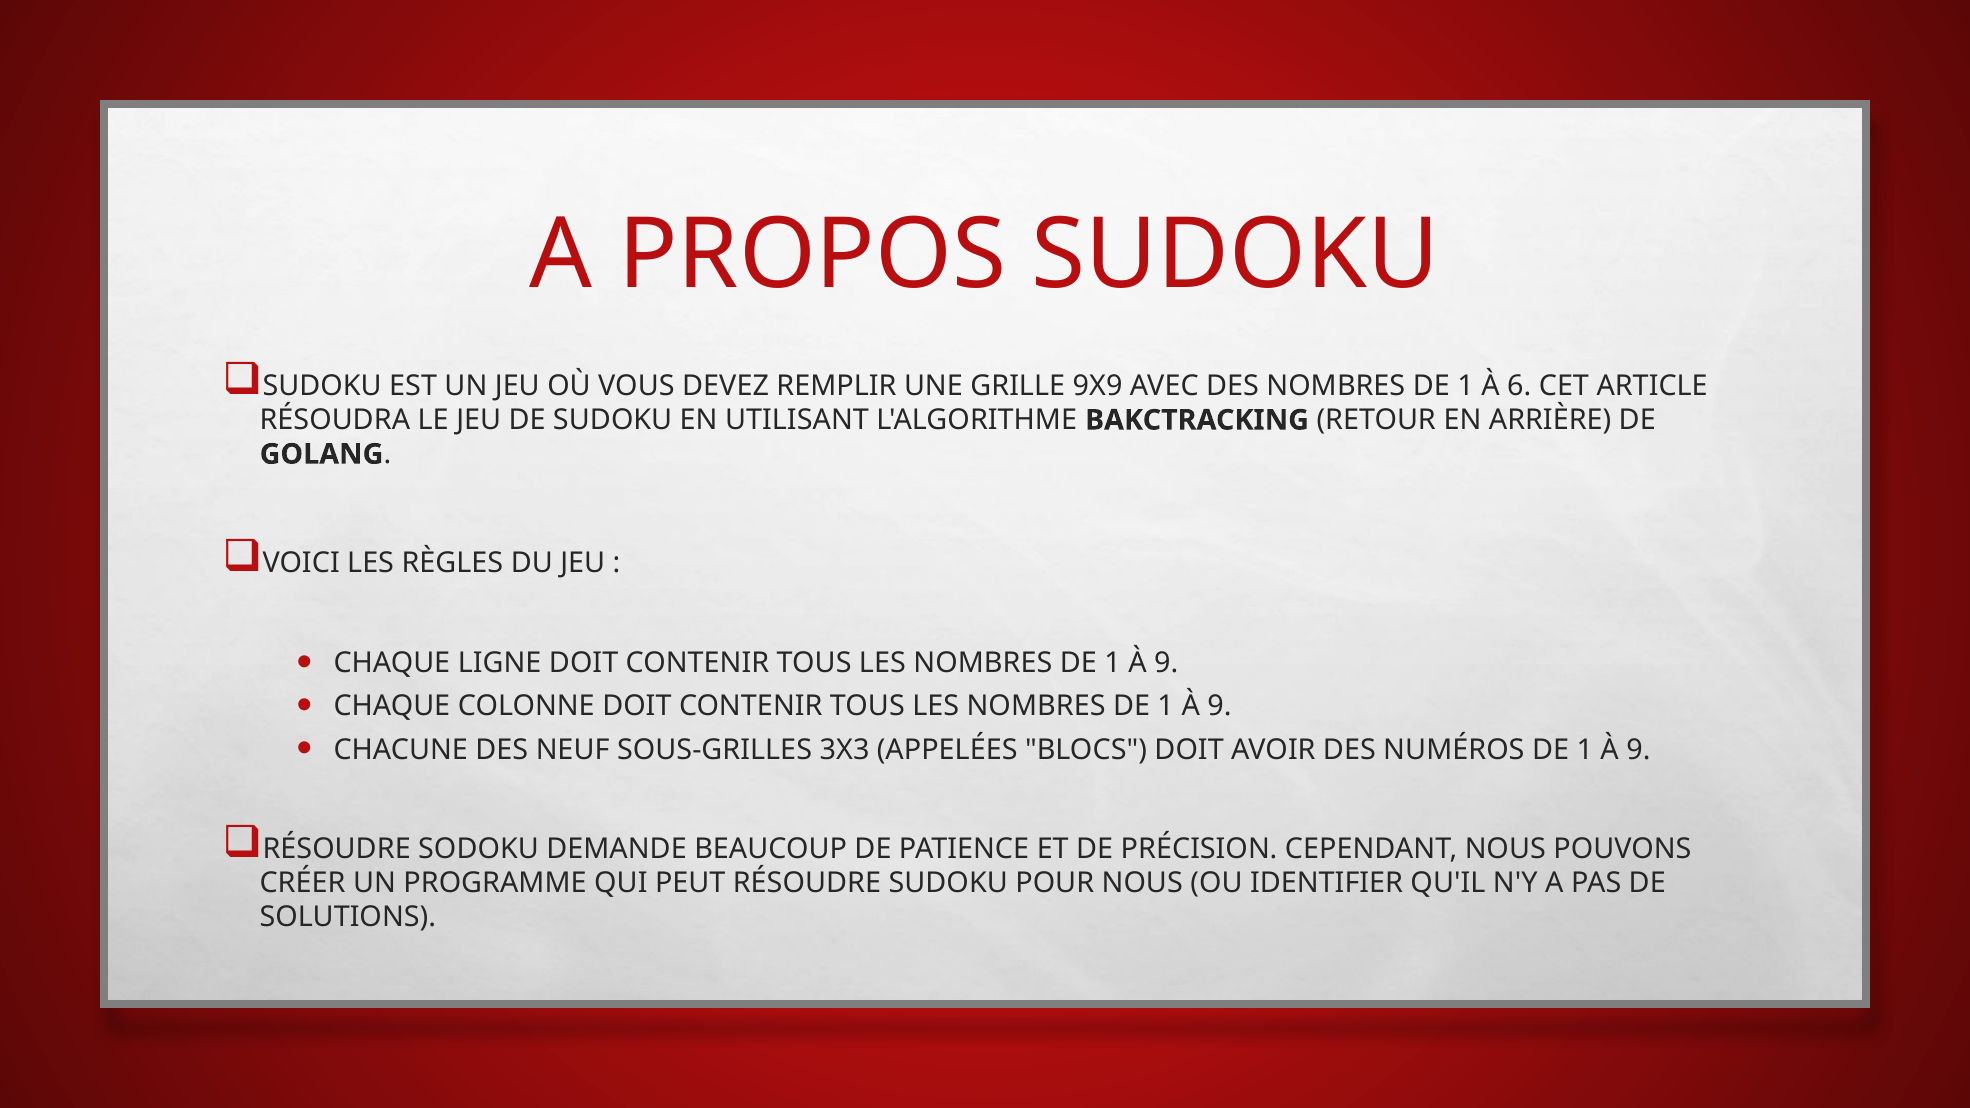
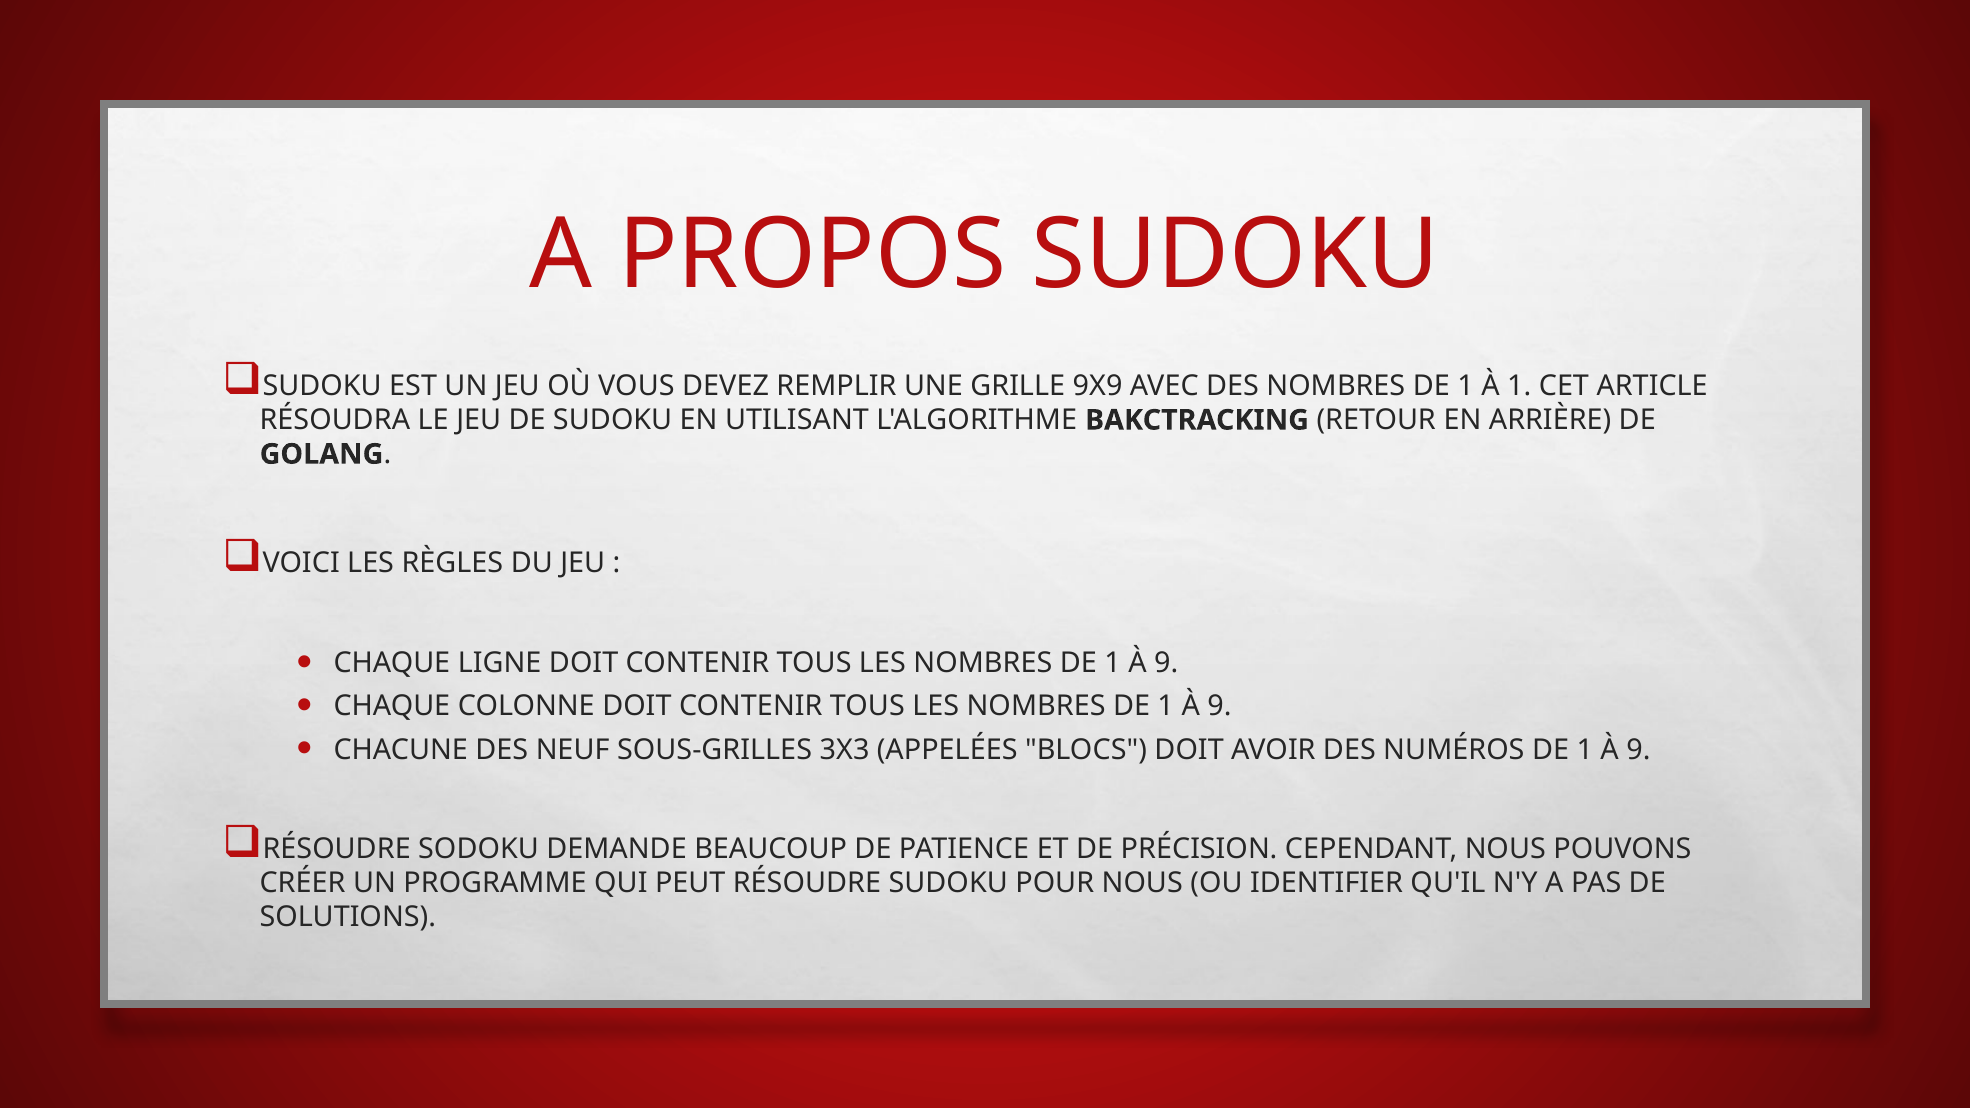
À 6: 6 -> 1 (1519, 386)
